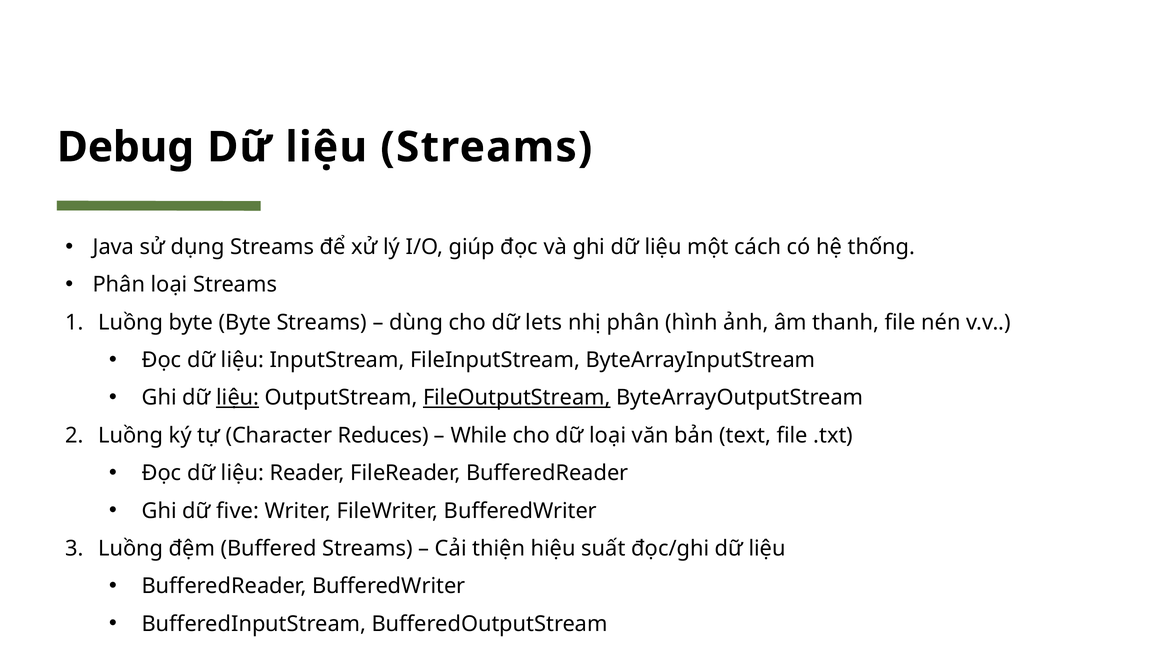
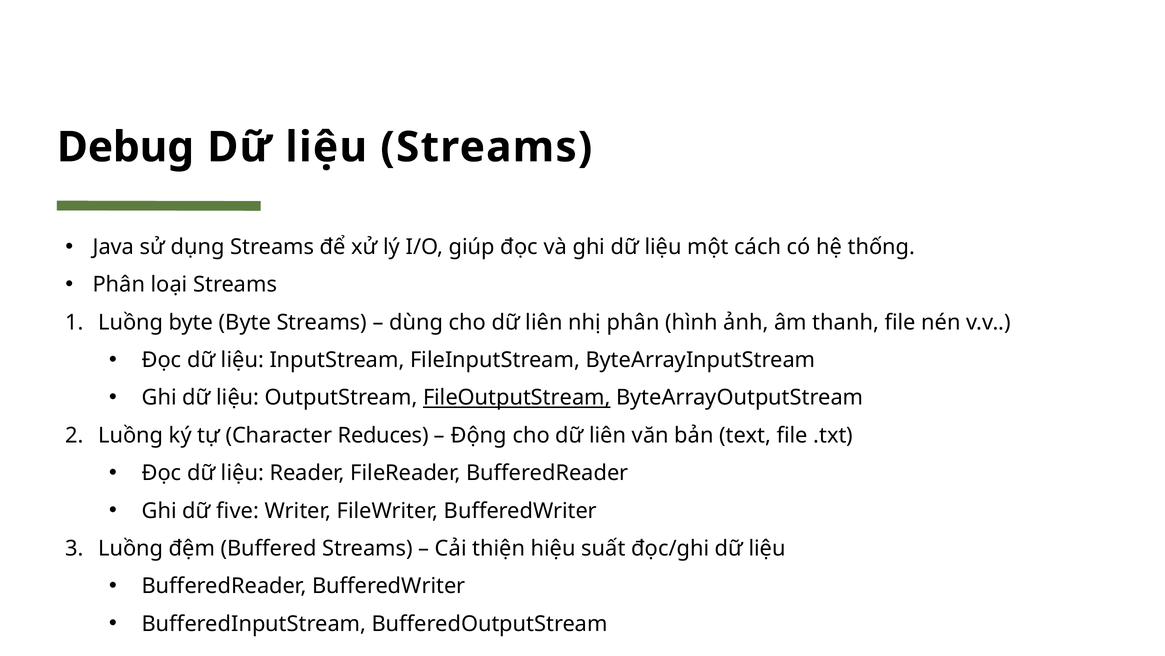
dùng cho dữ lets: lets -> liên (544, 322)
liệu underline: present -> none (238, 397)
While: While -> Động (479, 435)
loại: loại -> liên (608, 435)
